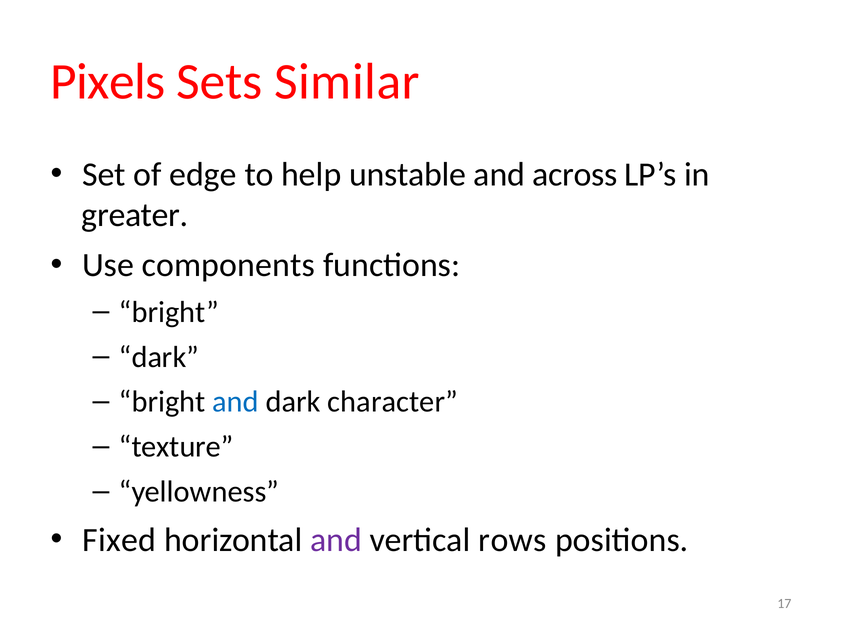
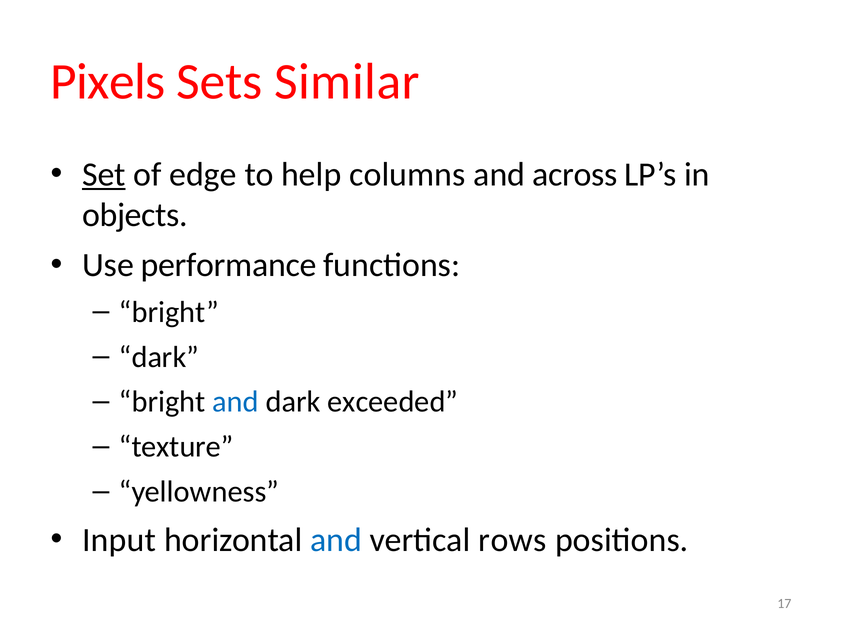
Set underline: none -> present (104, 174)
unstable: unstable -> columns (407, 174)
greater: greater -> objects (135, 215)
components: components -> performance (229, 265)
character: character -> exceeded (393, 402)
Fixed: Fixed -> Input (119, 540)
and colour: purple -> blue (336, 540)
